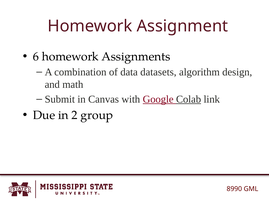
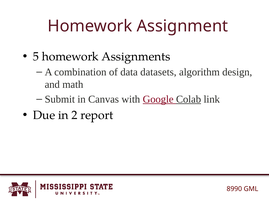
6: 6 -> 5 (36, 56)
group: group -> report (97, 115)
